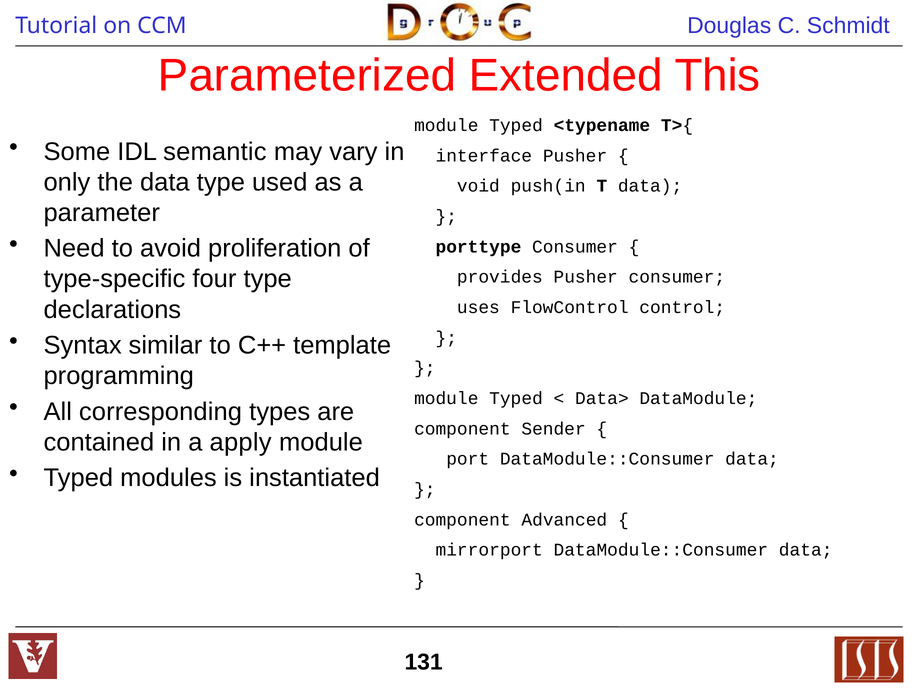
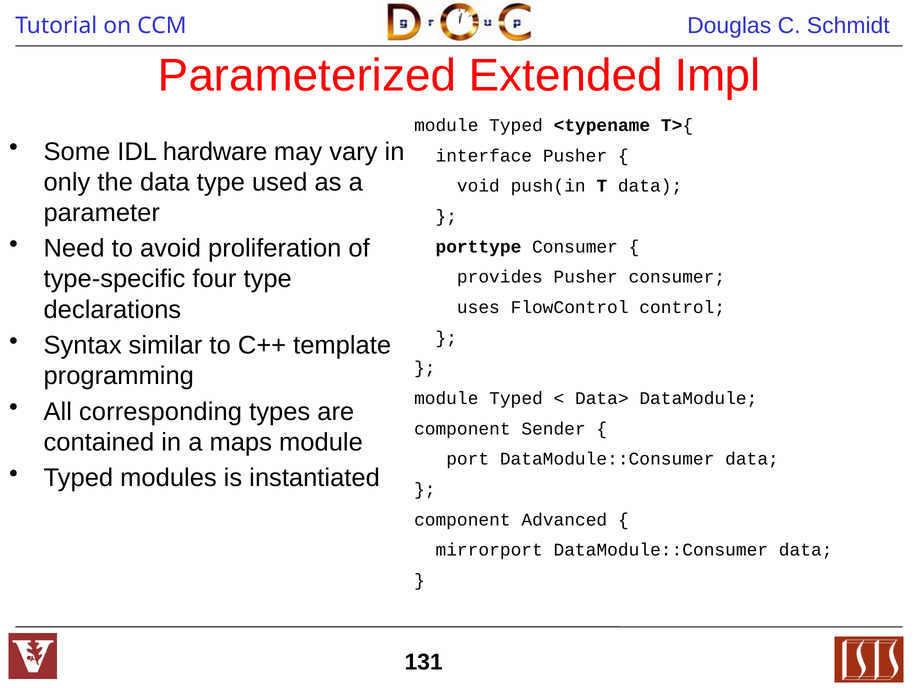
This: This -> Impl (718, 76)
semantic: semantic -> hardware (215, 152)
apply: apply -> maps (241, 443)
